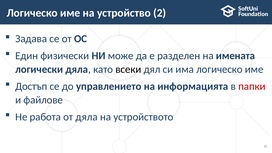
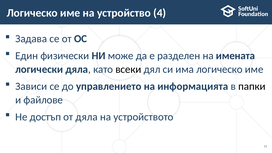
2: 2 -> 4 (160, 13)
Достъп: Достъп -> Зависи (31, 86)
папки colour: red -> black (252, 86)
работа: работа -> достъп (45, 117)
